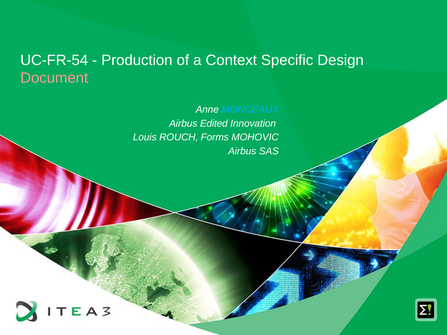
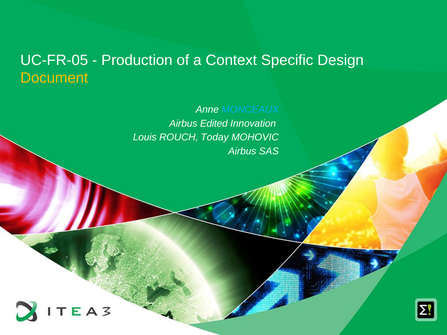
UC-FR-54: UC-FR-54 -> UC-FR-05 (54, 60)
Document colour: pink -> yellow (54, 78)
Forms: Forms -> Today (215, 137)
